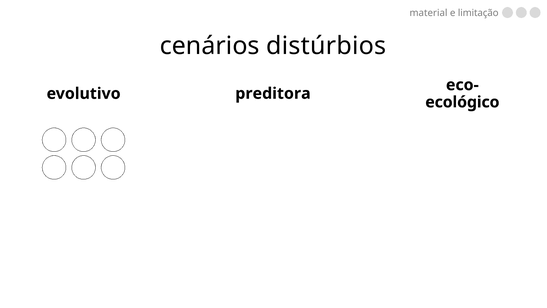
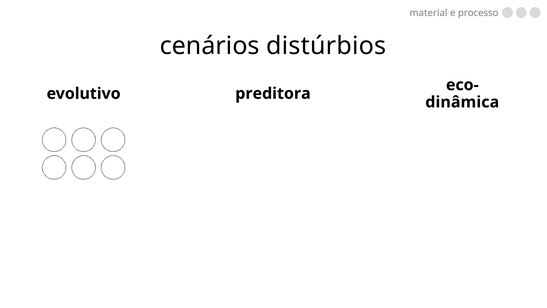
limitação: limitação -> processo (478, 13)
ecológico: ecológico -> dinâmica (462, 102)
